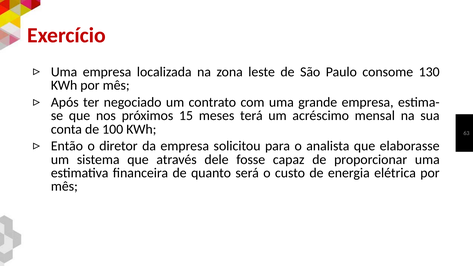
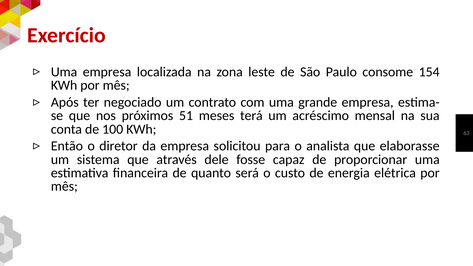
130: 130 -> 154 (429, 72)
15: 15 -> 51 (186, 116)
